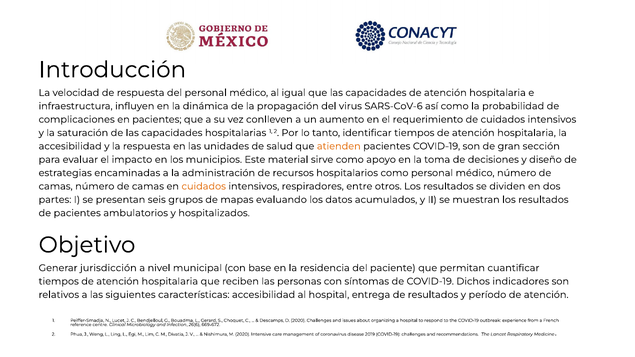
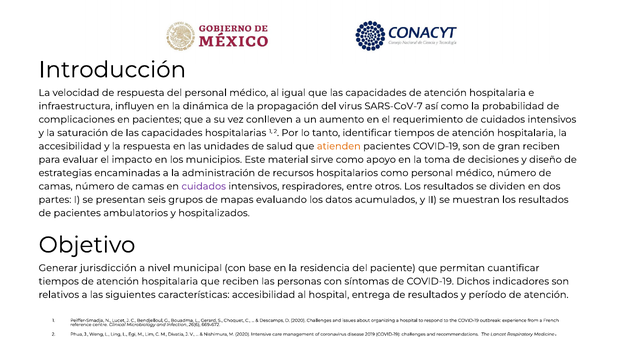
SARS-CoV-6: SARS-CoV-6 -> SARS-CoV-7 (394, 106)
gran sección: sección -> reciben (541, 146)
cuidados colour: orange -> purple (204, 186)
